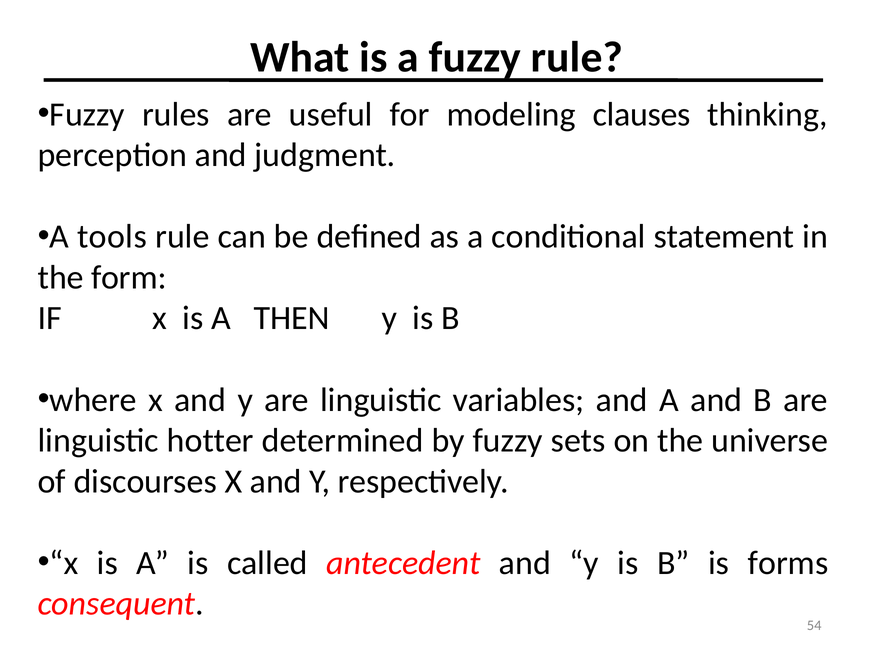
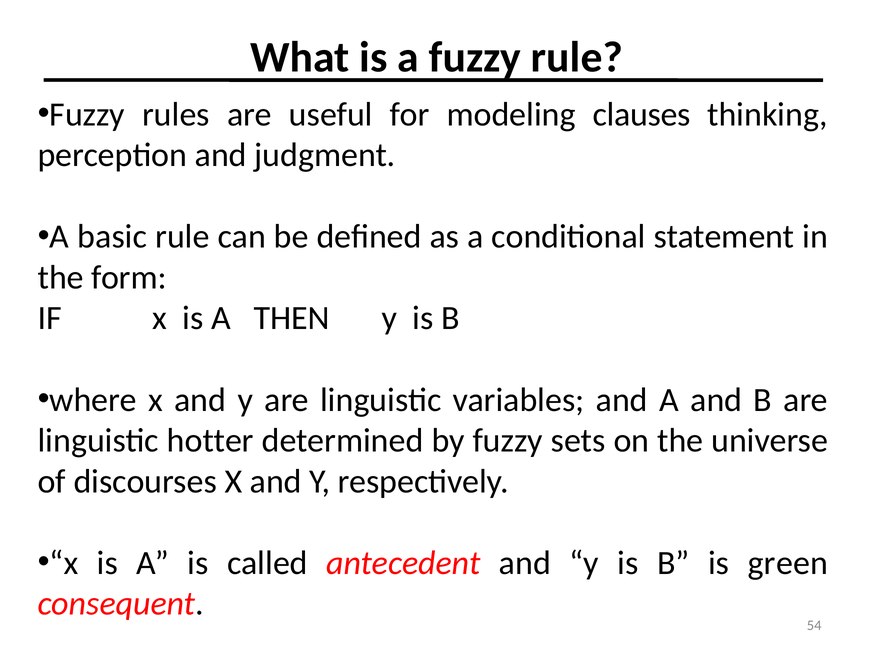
tools: tools -> basic (112, 237)
forms: forms -> green (788, 563)
